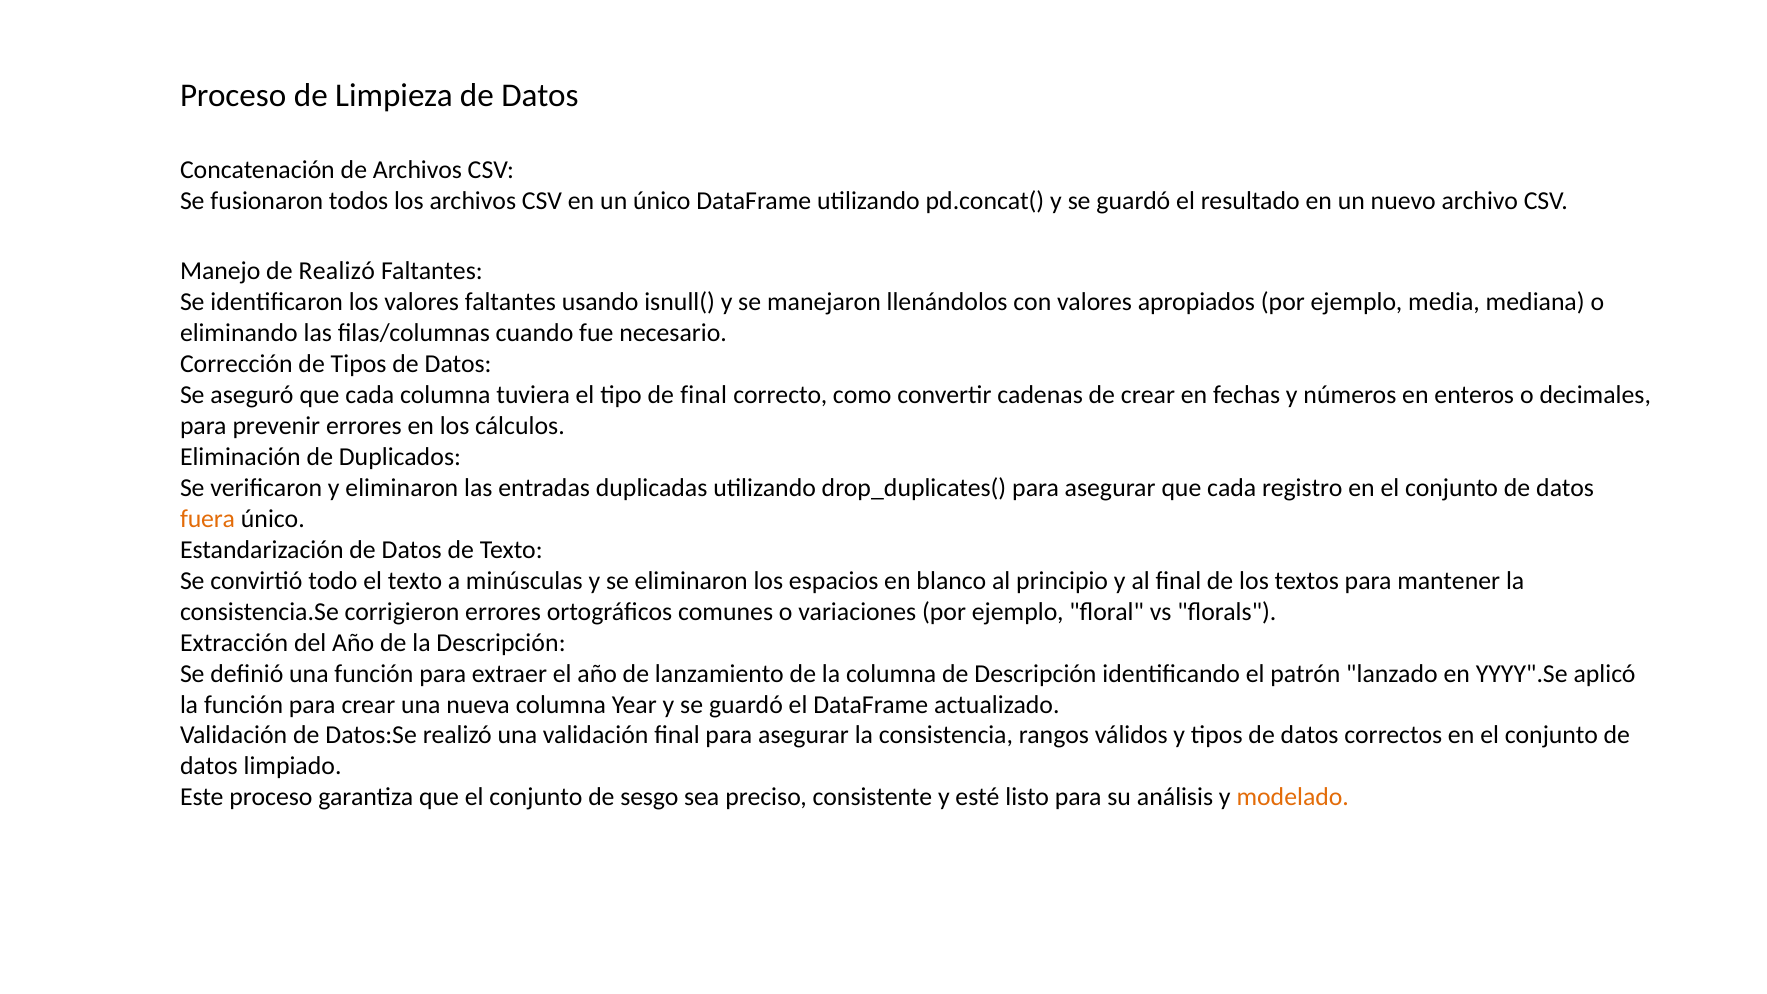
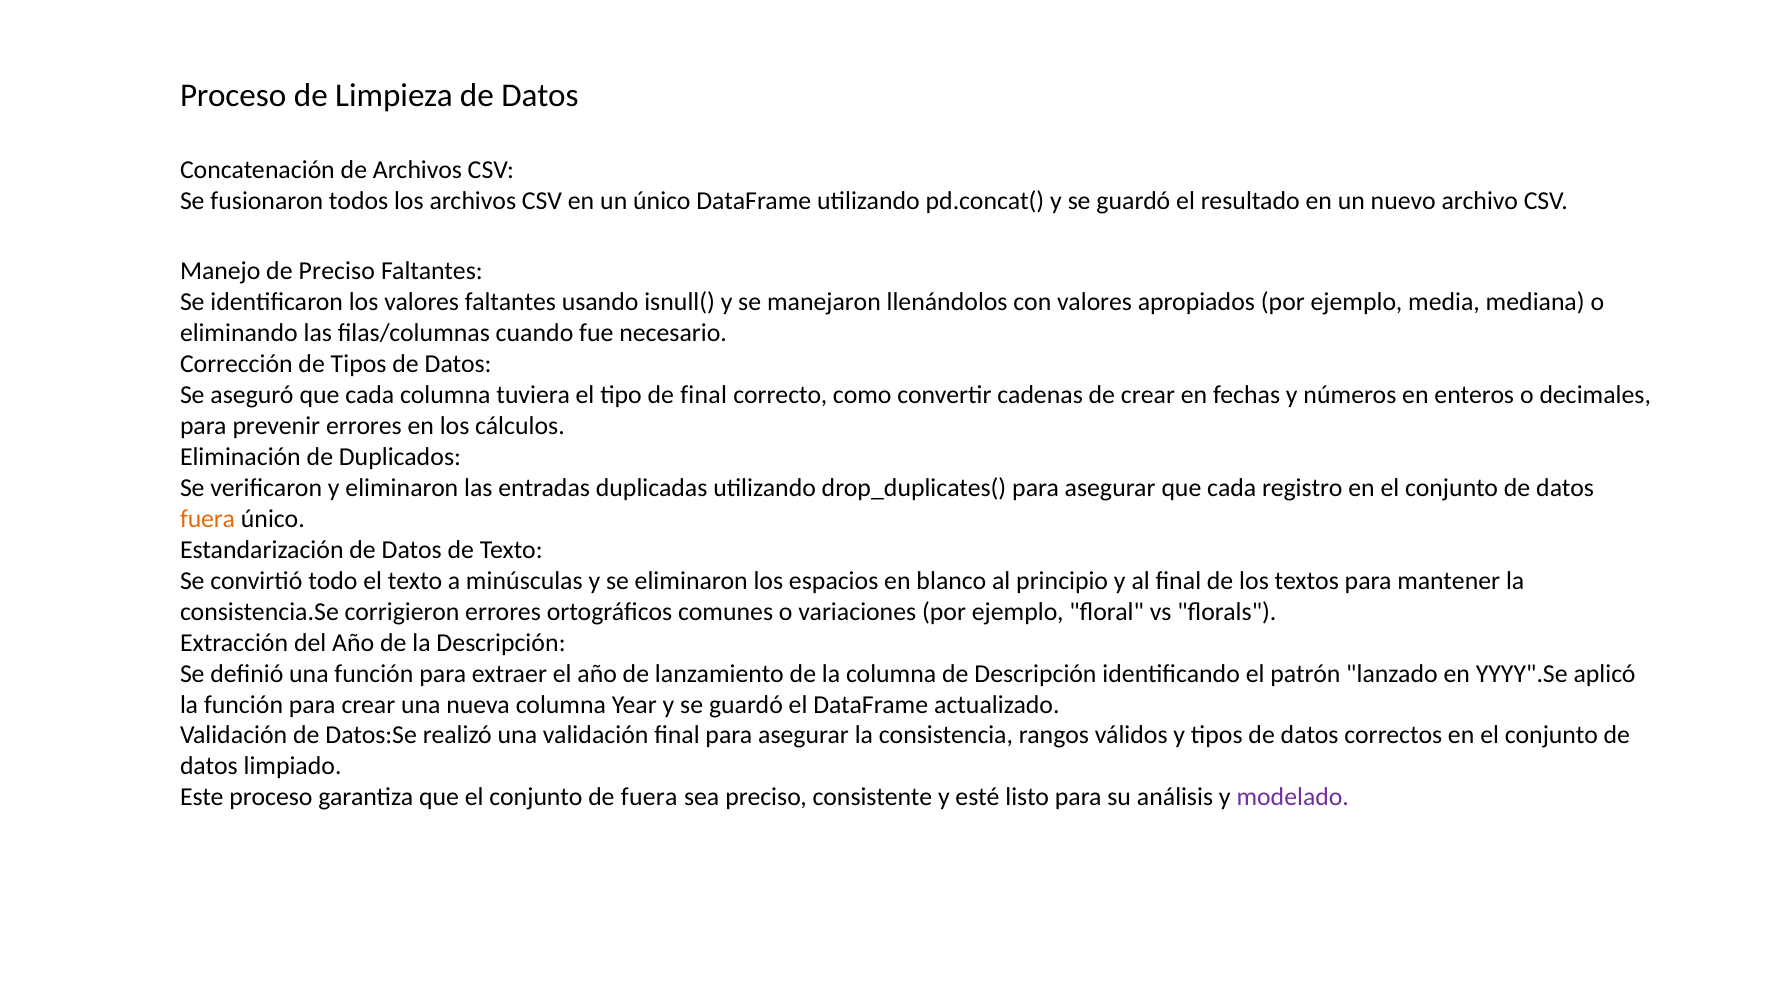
de Realizó: Realizó -> Preciso (337, 271)
de sesgo: sesgo -> fuera (649, 797)
modelado colour: orange -> purple (1293, 797)
